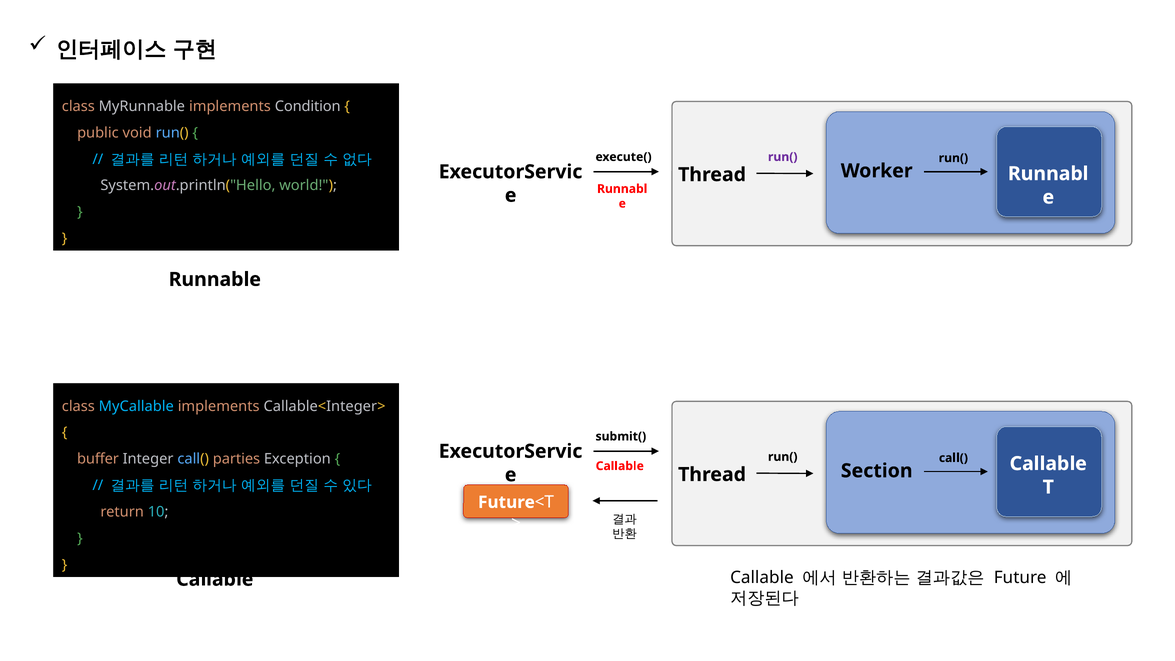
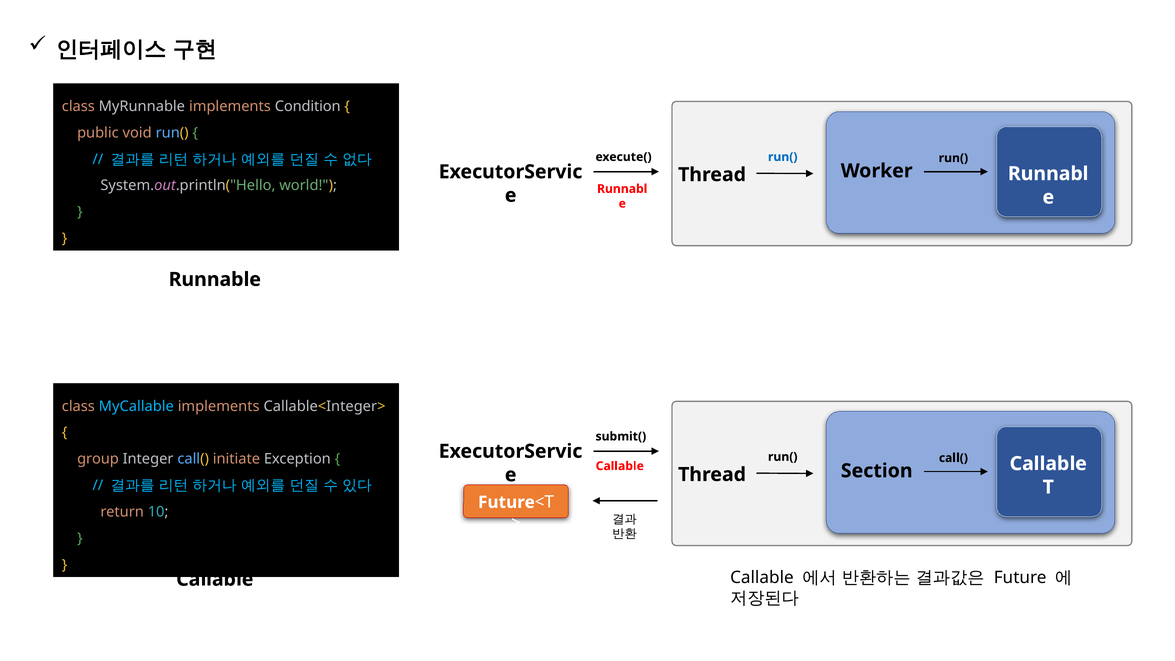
run( colour: purple -> blue (783, 157)
buffer: buffer -> group (98, 459)
parties: parties -> initiate (236, 459)
